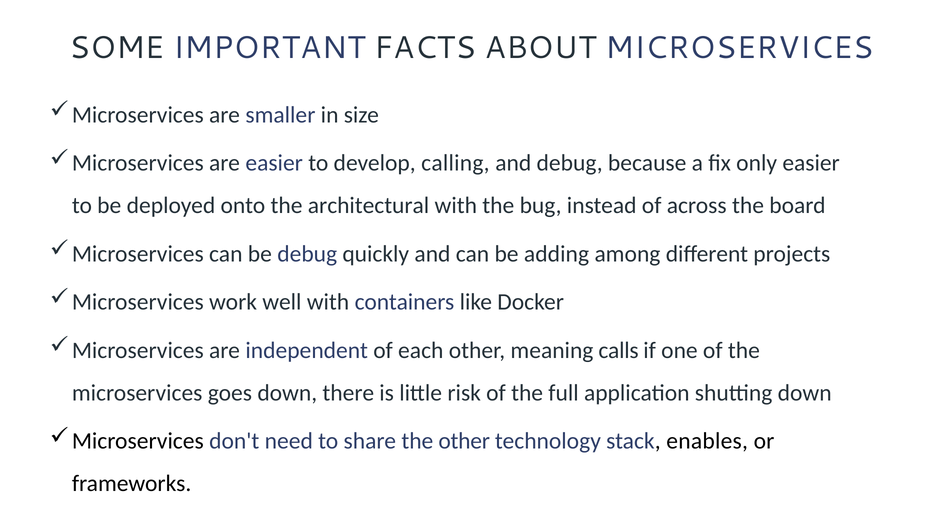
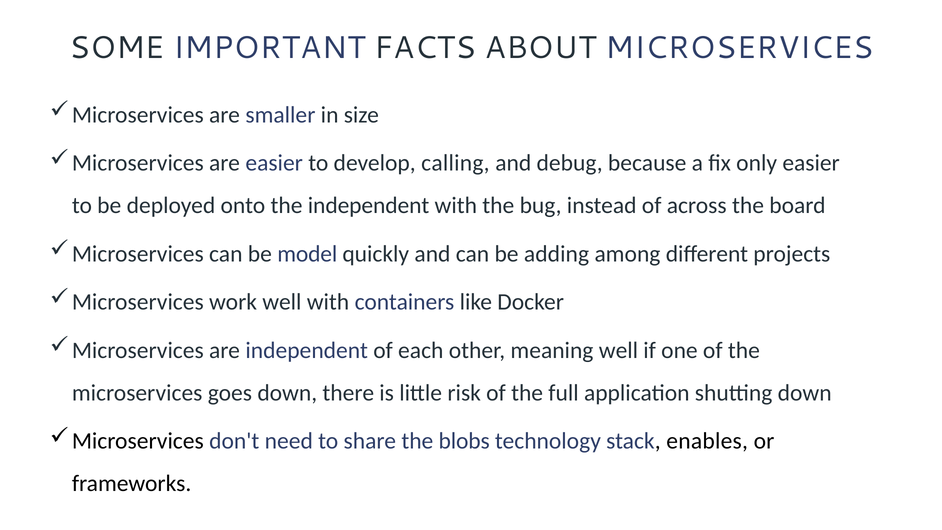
the architectural: architectural -> independent (369, 206)
be debug: debug -> model (307, 254)
meaning calls: calls -> well (618, 350)
the other: other -> blobs (464, 441)
